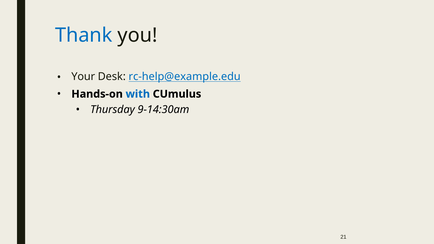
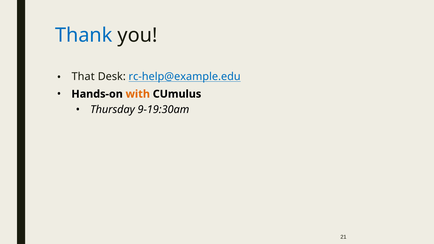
Your: Your -> That (83, 77)
with colour: blue -> orange (138, 94)
9-14:30am: 9-14:30am -> 9-19:30am (163, 110)
